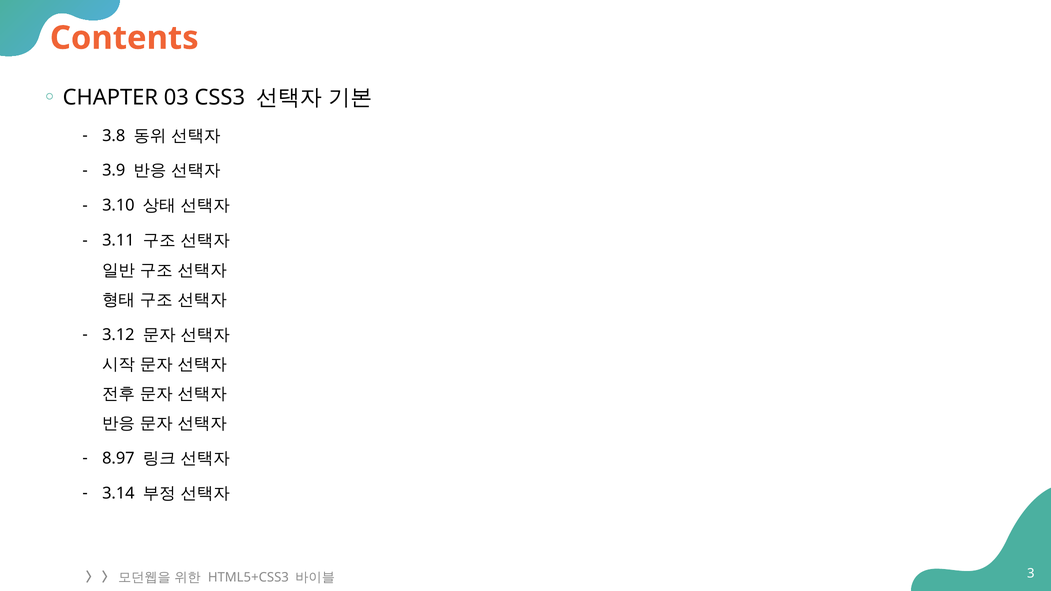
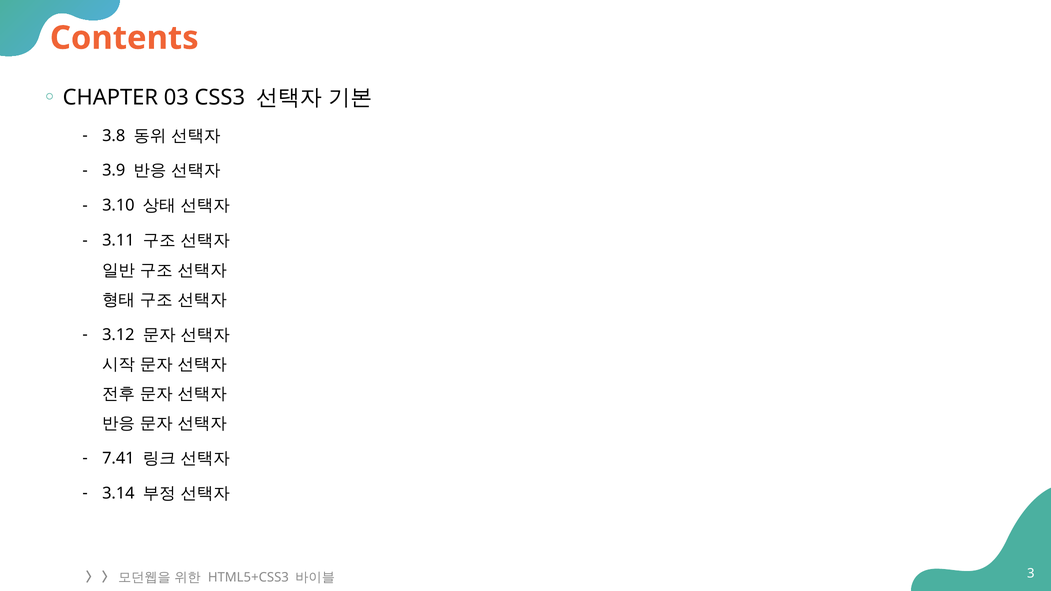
8.97: 8.97 -> 7.41 (118, 458)
